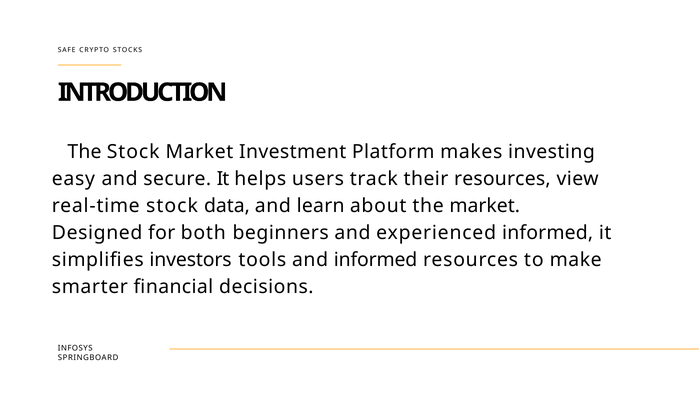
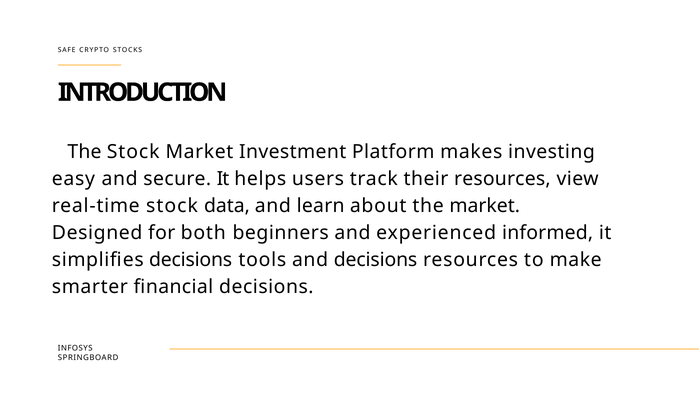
simplifies investors: investors -> decisions (191, 260)
and informed: informed -> decisions (376, 260)
